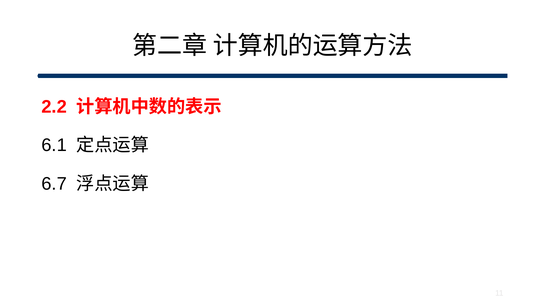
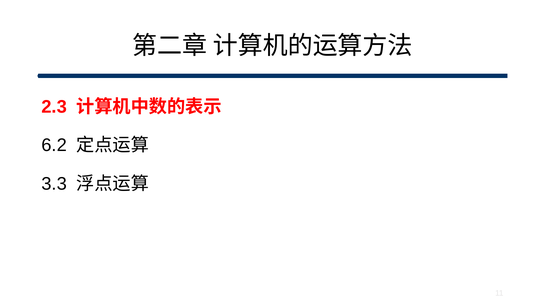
2.2: 2.2 -> 2.3 (54, 107)
6.1: 6.1 -> 6.2 (54, 145)
6.7: 6.7 -> 3.3 (54, 183)
